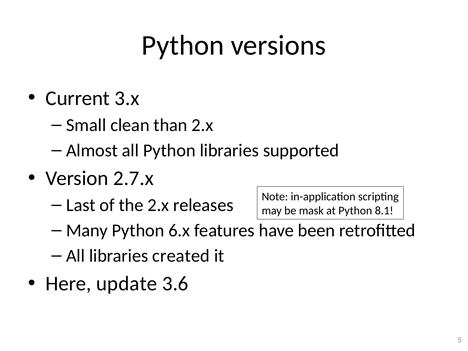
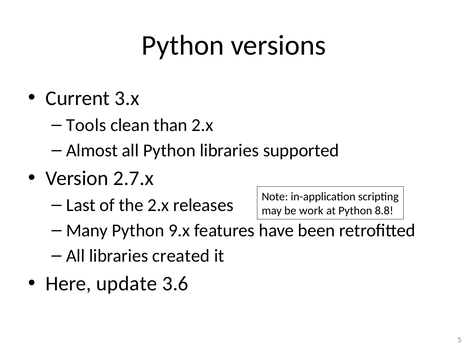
Small: Small -> Tools (86, 125)
mask: mask -> work (311, 211)
8.1: 8.1 -> 8.8 (384, 211)
6.x: 6.x -> 9.x (179, 231)
